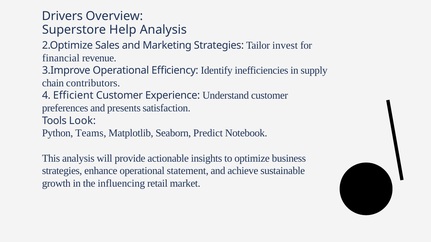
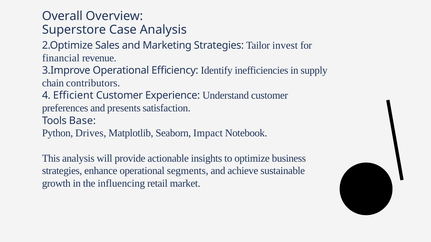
Drivers: Drivers -> Overall (62, 16)
Help: Help -> Case (123, 30)
Look: Look -> Base (82, 121)
Teams: Teams -> Drives (91, 133)
Predict: Predict -> Impact (208, 133)
statement: statement -> segments (188, 171)
